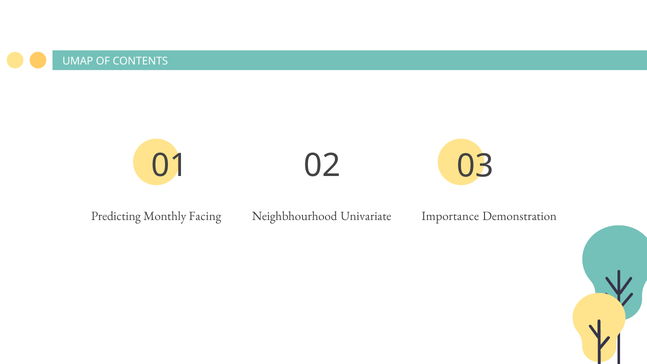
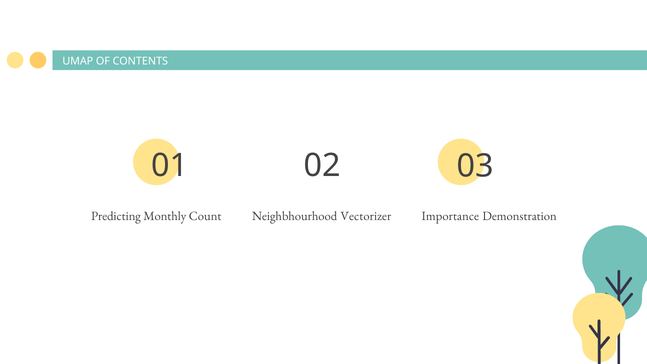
Facing: Facing -> Count (205, 216)
Univariate: Univariate -> Vectorizer (366, 216)
